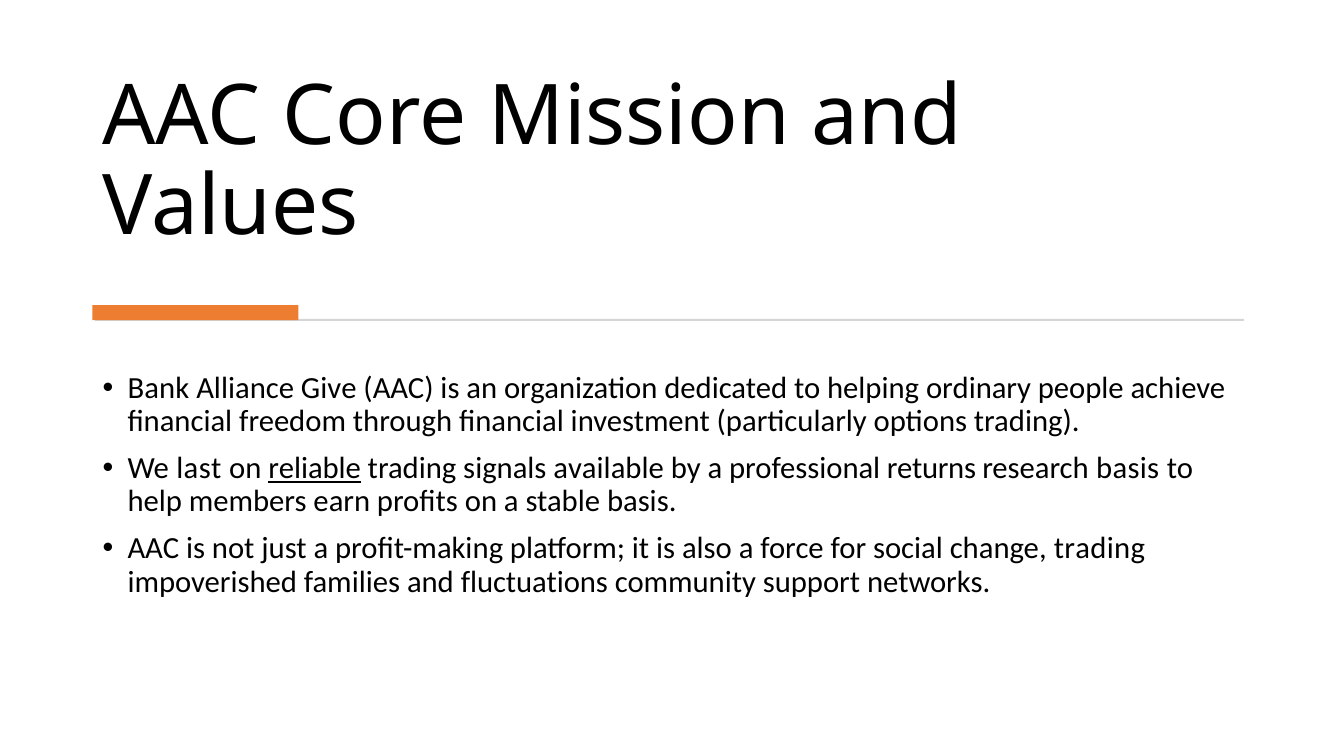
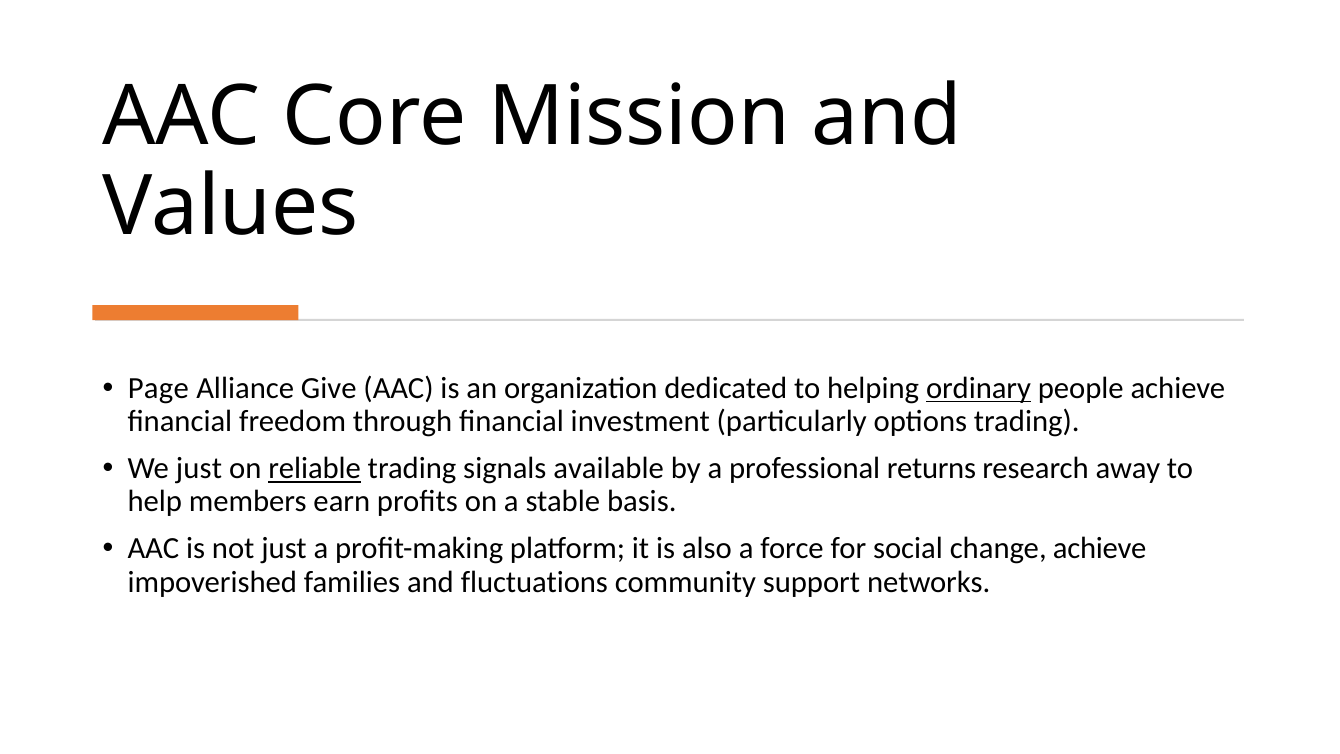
Bank: Bank -> Page (158, 388)
ordinary underline: none -> present (978, 388)
We last: last -> just (199, 468)
research basis: basis -> away (1128, 468)
change trading: trading -> achieve (1100, 549)
